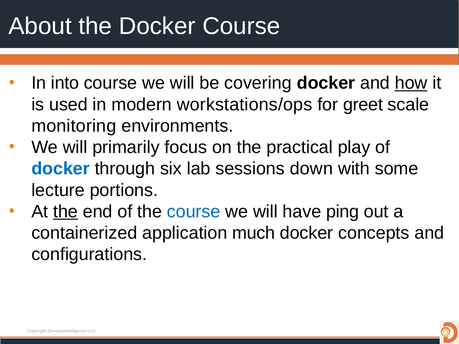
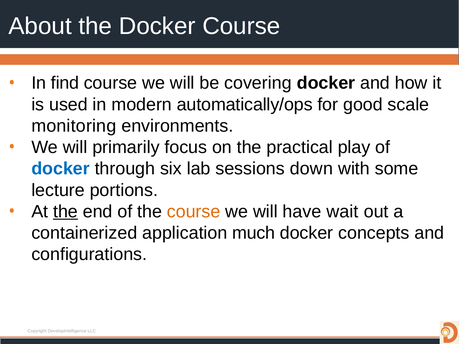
into: into -> find (65, 83)
how underline: present -> none (411, 83)
workstations/ops: workstations/ops -> automatically/ops (245, 105)
greet: greet -> good (363, 105)
course colour: blue -> orange (194, 212)
ping: ping -> wait (342, 212)
